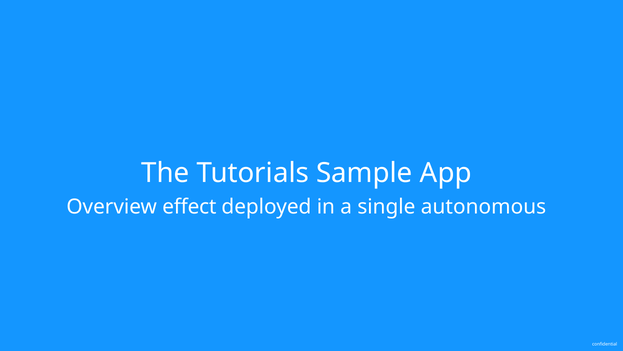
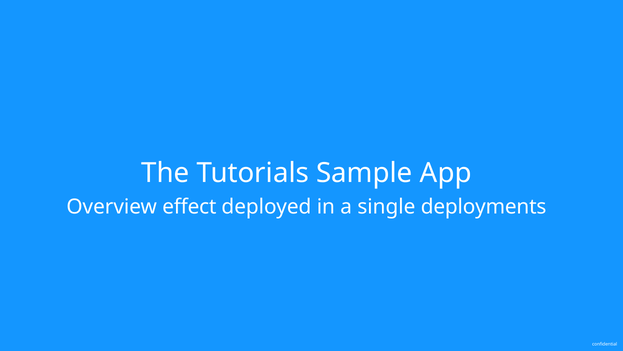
autonomous: autonomous -> deployments (484, 207)
